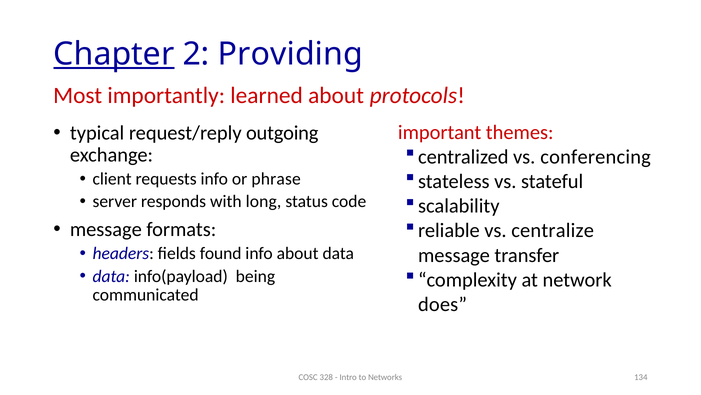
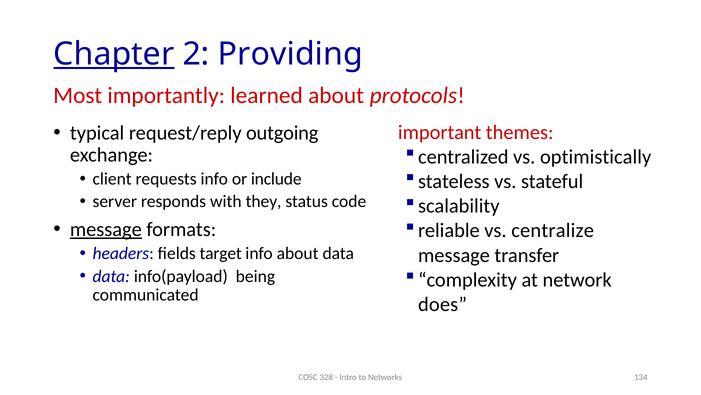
conferencing: conferencing -> optimistically (596, 157)
phrase: phrase -> include (276, 179)
long: long -> they (264, 201)
message underline: none -> present (106, 229)
found: found -> target (221, 253)
